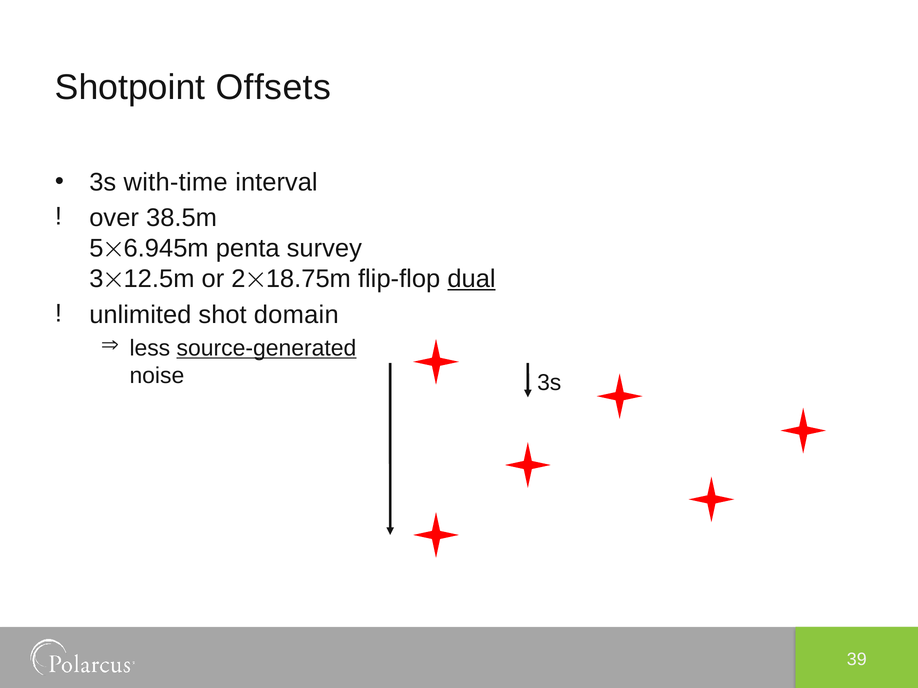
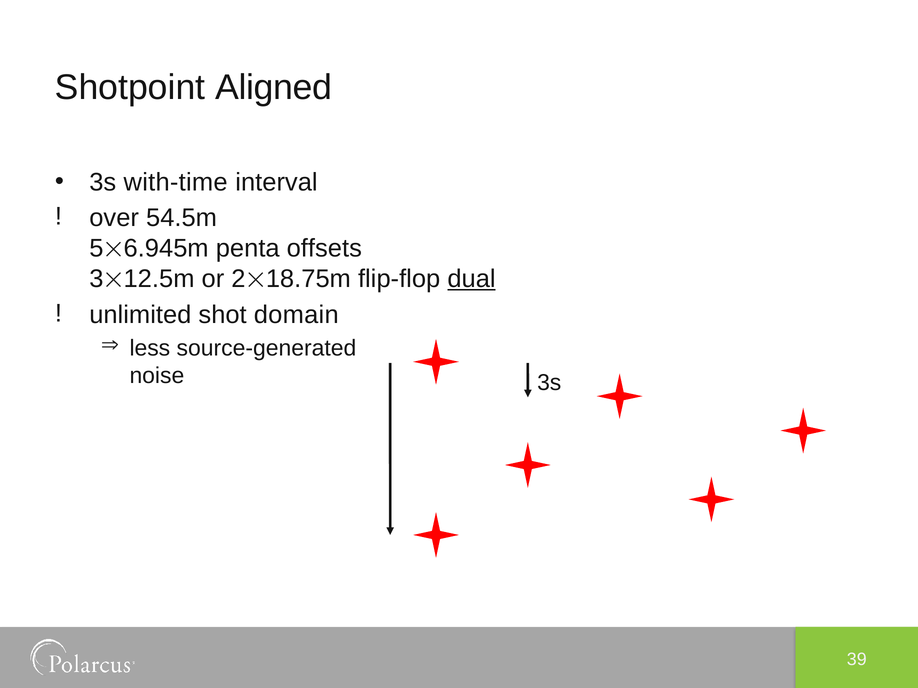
Offsets: Offsets -> Aligned (274, 87)
38.5m: 38.5m -> 54.5m (182, 218)
survey: survey -> offsets (324, 249)
source-generated underline: present -> none (266, 348)
